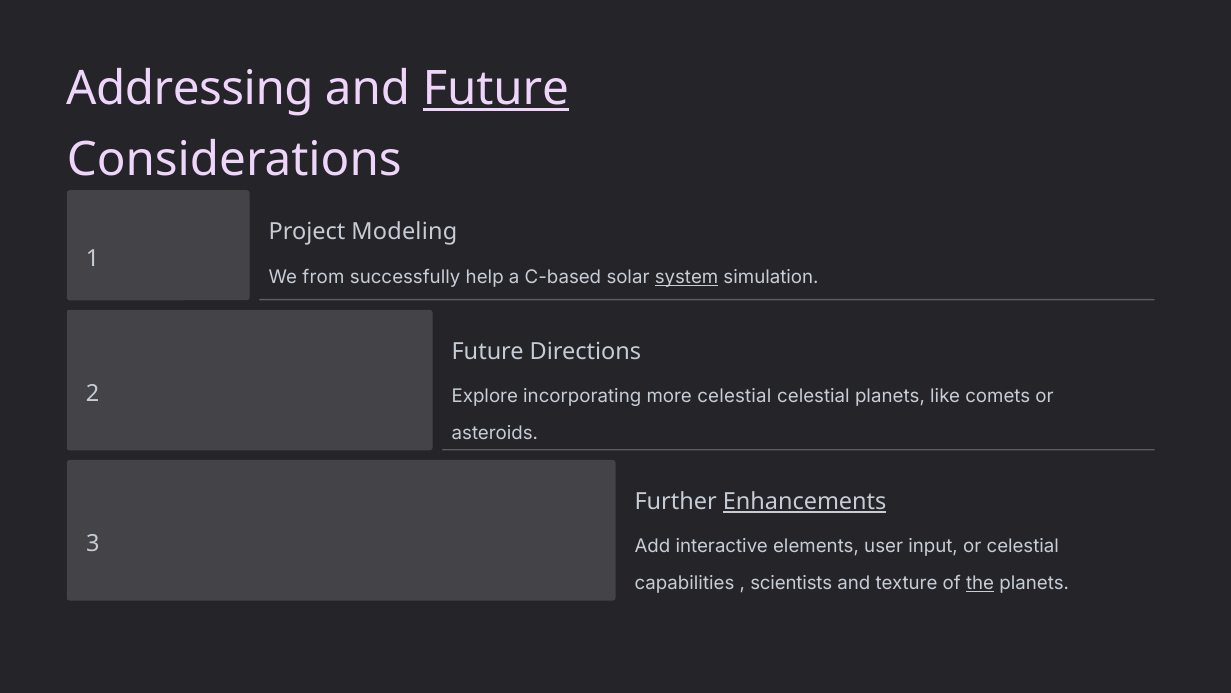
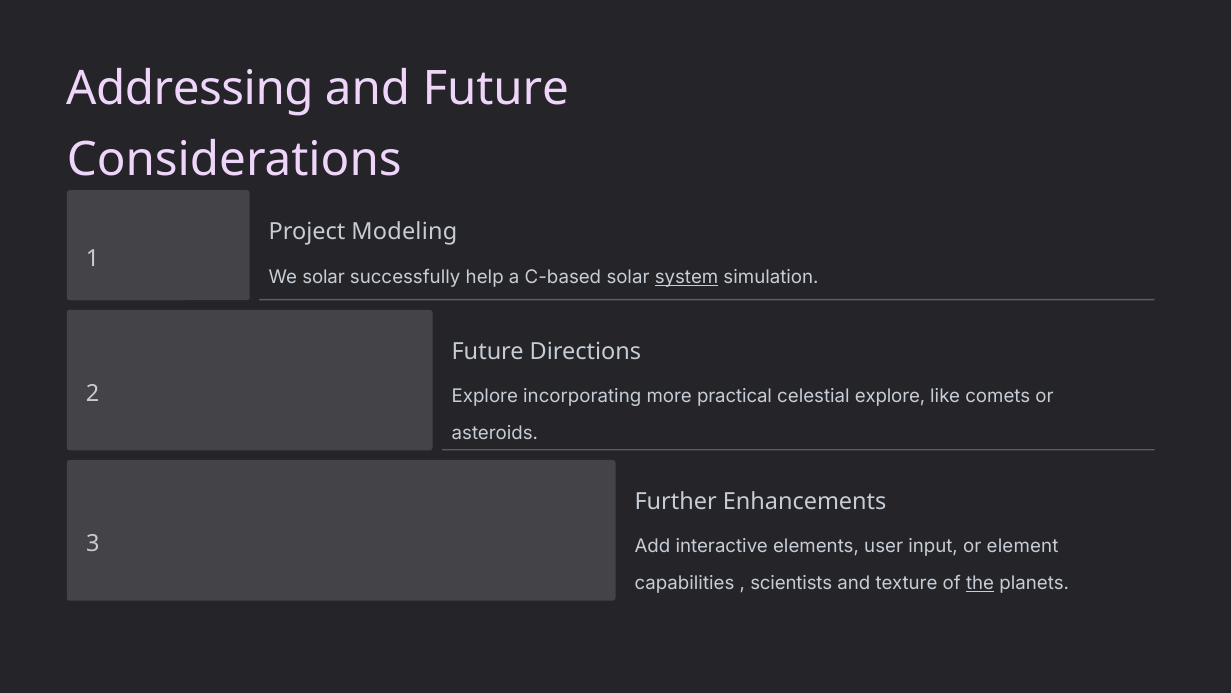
Future underline: present -> none (496, 89)
We from: from -> solar (324, 277)
more celestial: celestial -> practical (735, 396)
celestial planets: planets -> explore (890, 396)
Enhancements underline: present -> none (805, 501)
or celestial: celestial -> element (1023, 546)
